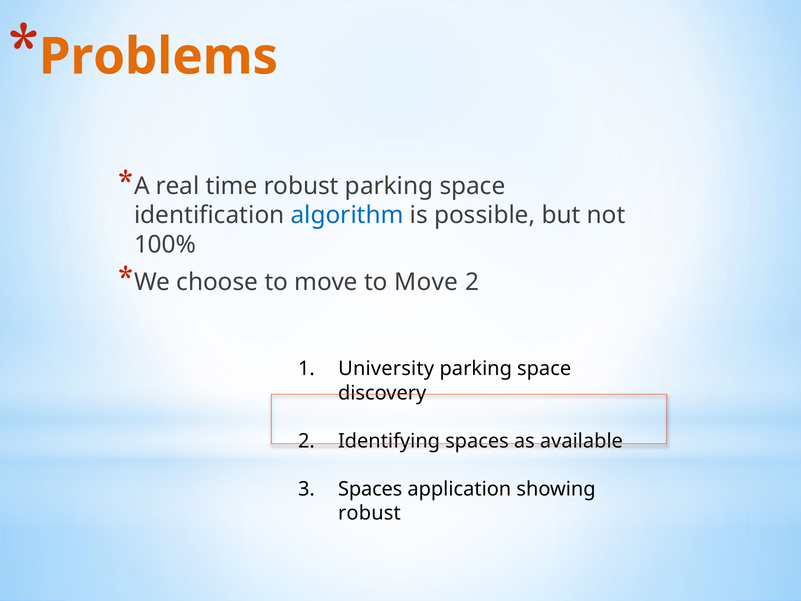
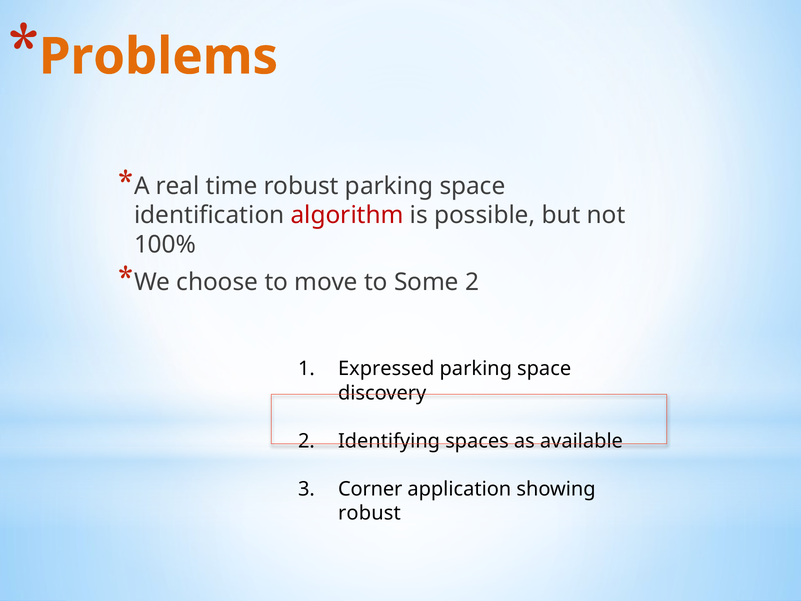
algorithm colour: blue -> red (347, 215)
move to Move: Move -> Some (426, 282)
University: University -> Expressed (386, 369)
Spaces: Spaces -> Corner (370, 489)
